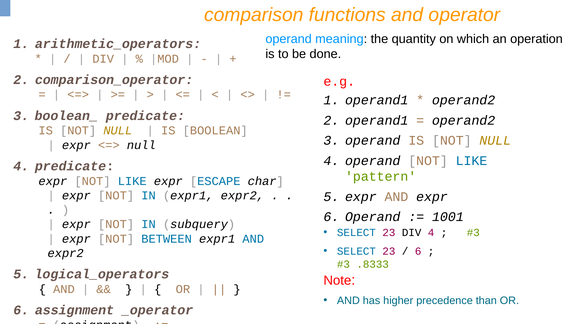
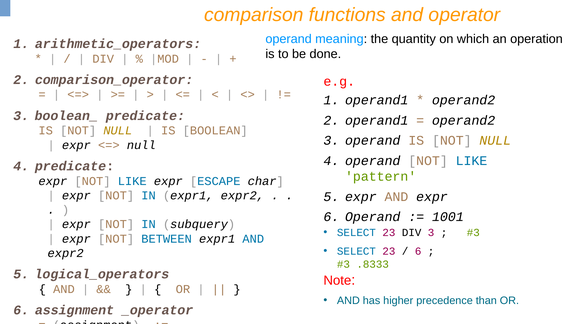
DIV 4: 4 -> 3 (431, 233)
